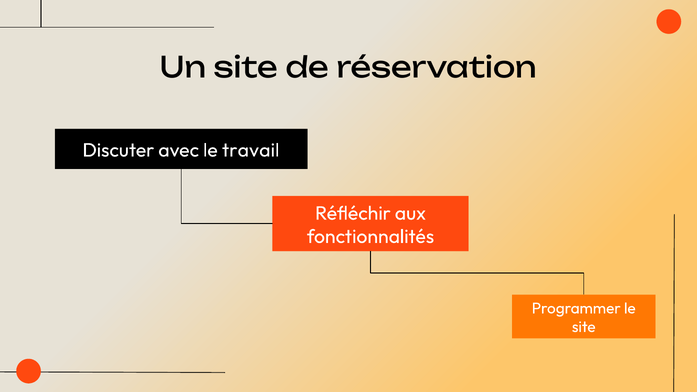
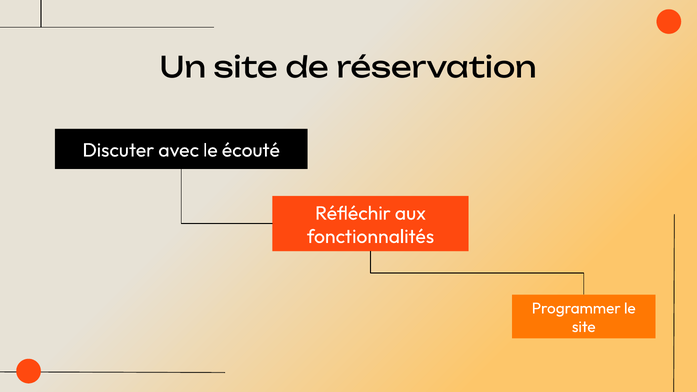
travail: travail -> écouté (251, 150)
